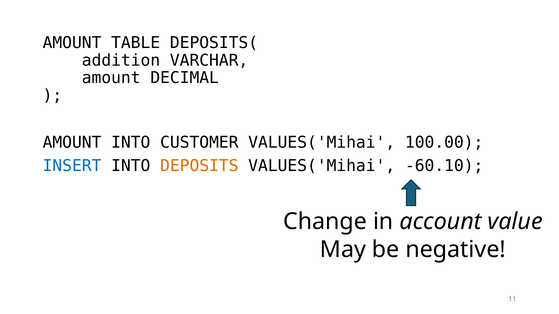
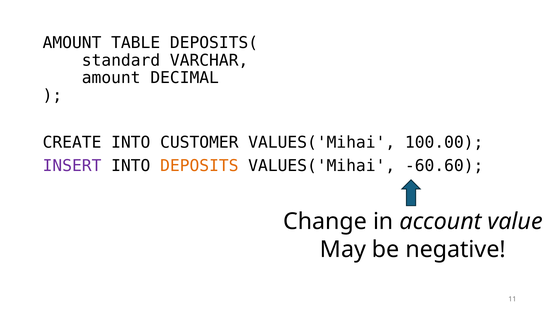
addition: addition -> standard (121, 60)
AMOUNT: AMOUNT -> CREATE (72, 143)
INSERT colour: blue -> purple (72, 166)
-60.10: -60.10 -> -60.60 (444, 166)
